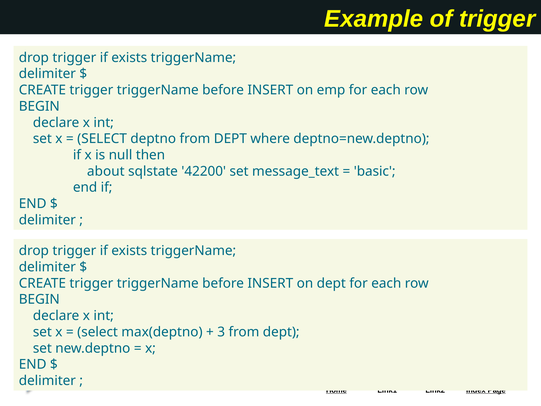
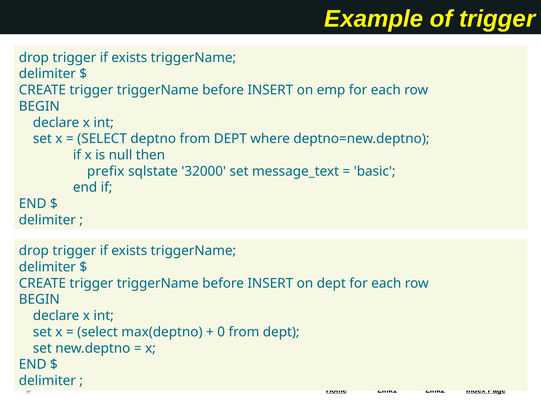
about: about -> prefix (106, 171)
42200: 42200 -> 32000 (204, 171)
3: 3 -> 0 (221, 332)
